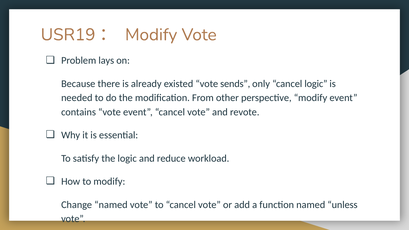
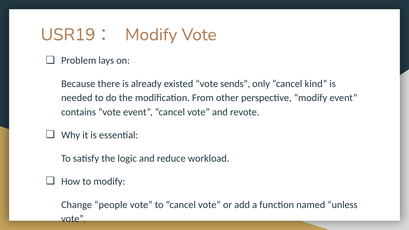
cancel logic: logic -> kind (316, 84)
Change named: named -> people (111, 205)
